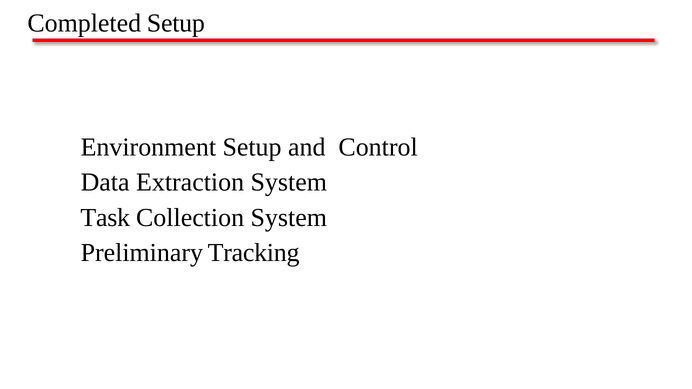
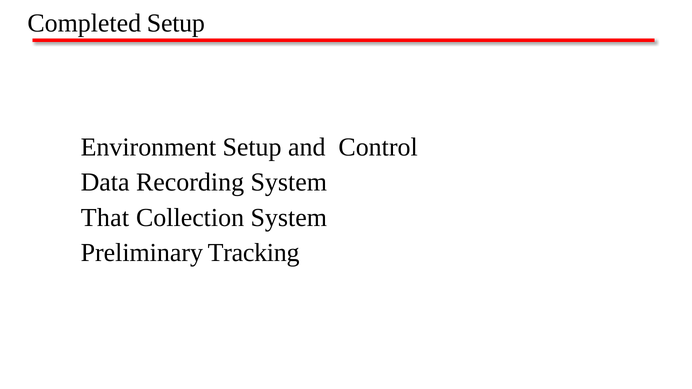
Extraction: Extraction -> Recording (190, 182)
Task: Task -> That (105, 218)
